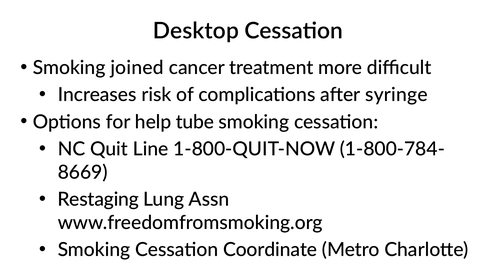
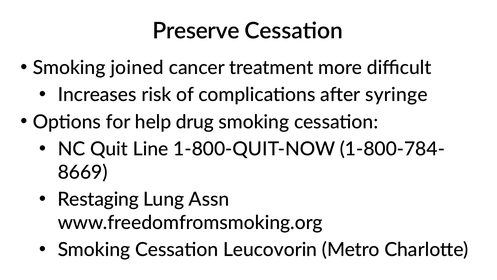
Desktop: Desktop -> Preserve (196, 31)
tube: tube -> drug (195, 122)
Coordinate: Coordinate -> Leucovorin (270, 249)
